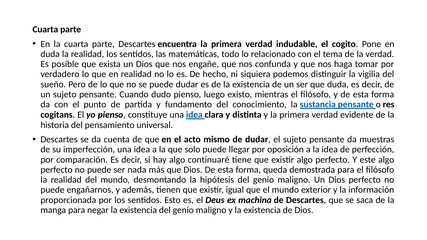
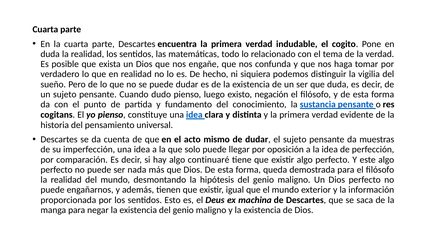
mientras: mientras -> negación (271, 94)
